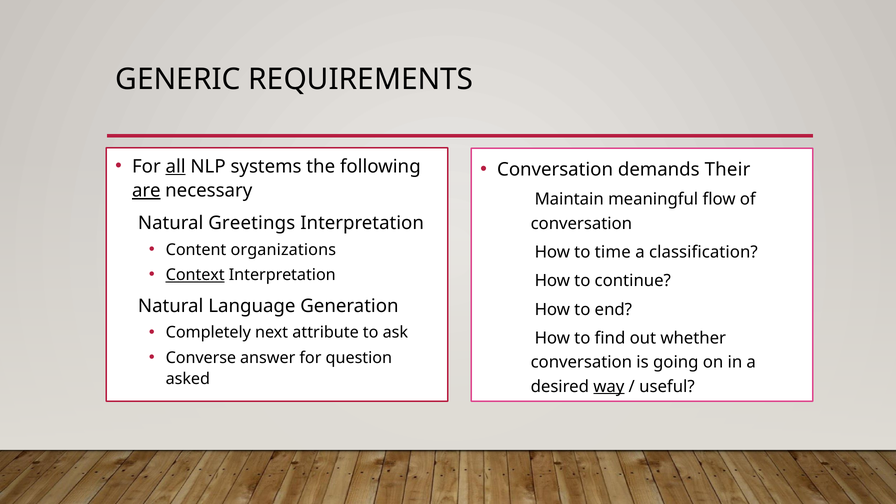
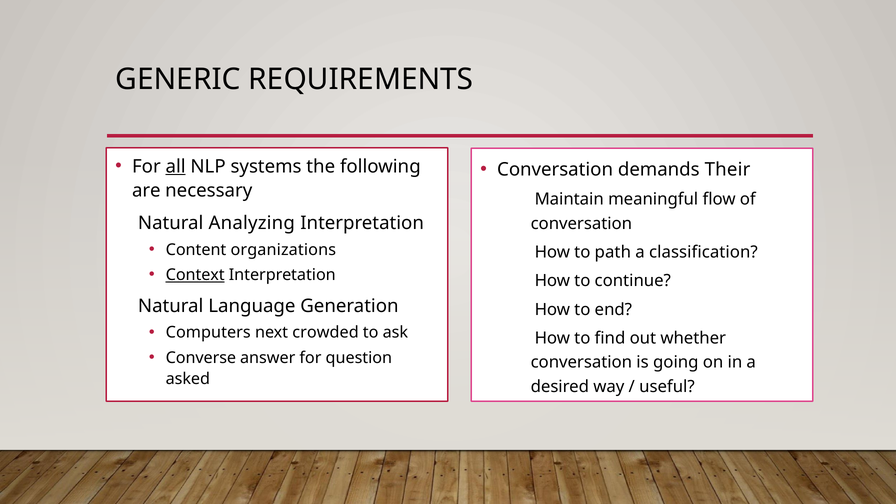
are underline: present -> none (146, 191)
Greetings: Greetings -> Analyzing (252, 223)
time: time -> path (613, 252)
Completely: Completely -> Computers (208, 333)
attribute: attribute -> crowded (326, 333)
way underline: present -> none (609, 386)
